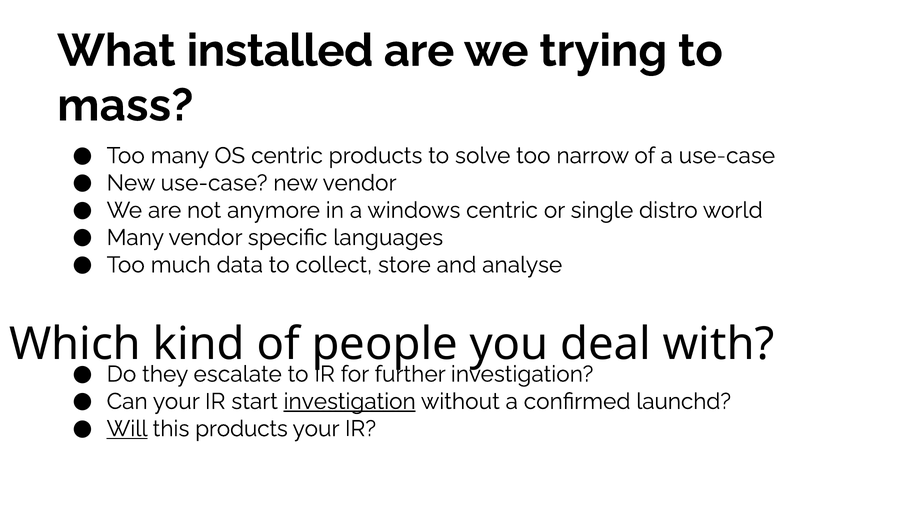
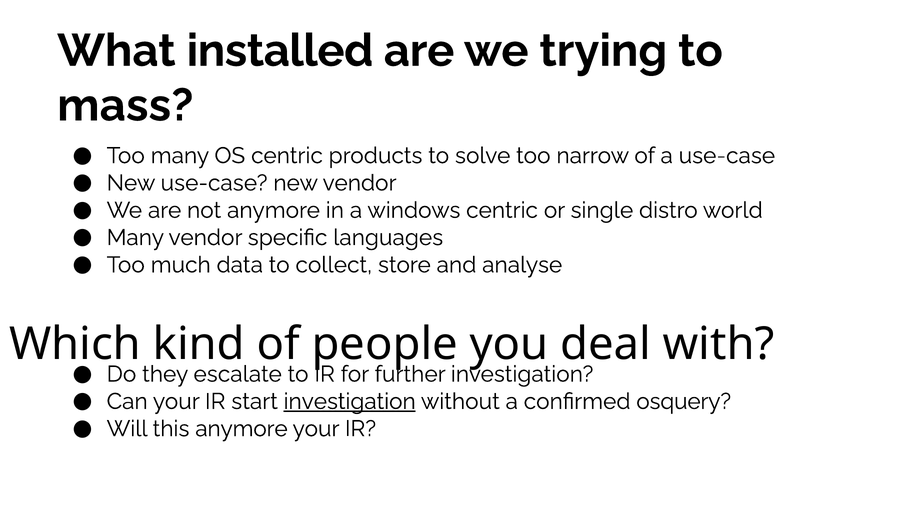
launchd: launchd -> osquery (684, 401)
Will underline: present -> none (127, 428)
this products: products -> anymore (241, 428)
